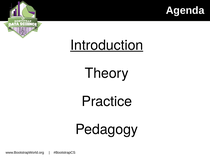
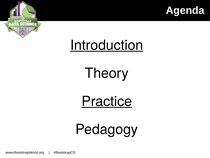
Practice underline: none -> present (107, 101)
